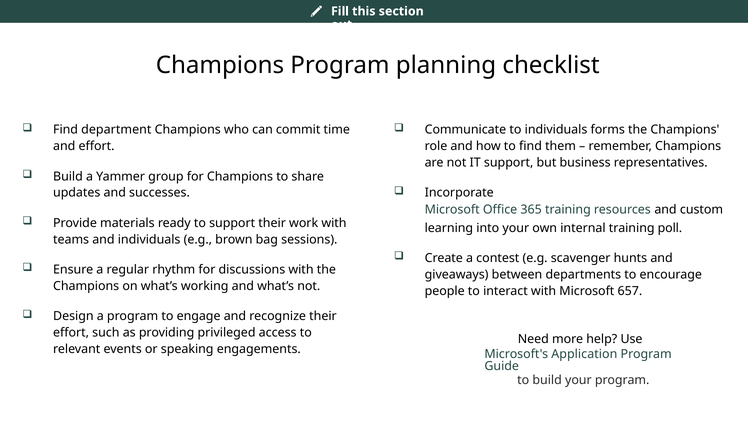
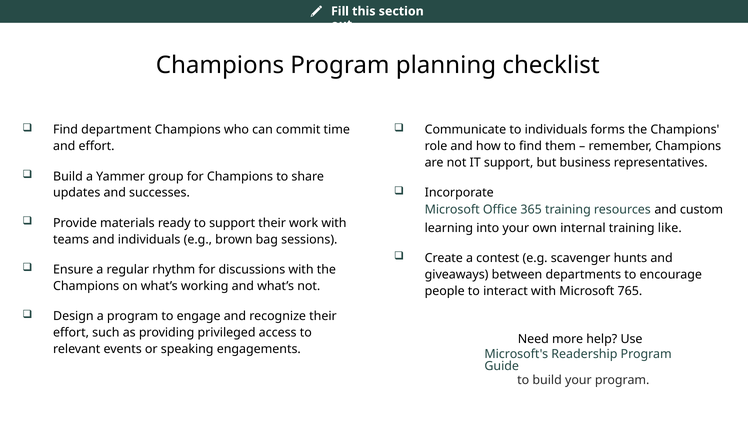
poll: poll -> like (670, 228)
657: 657 -> 765 (630, 291)
Application: Application -> Readership (584, 354)
